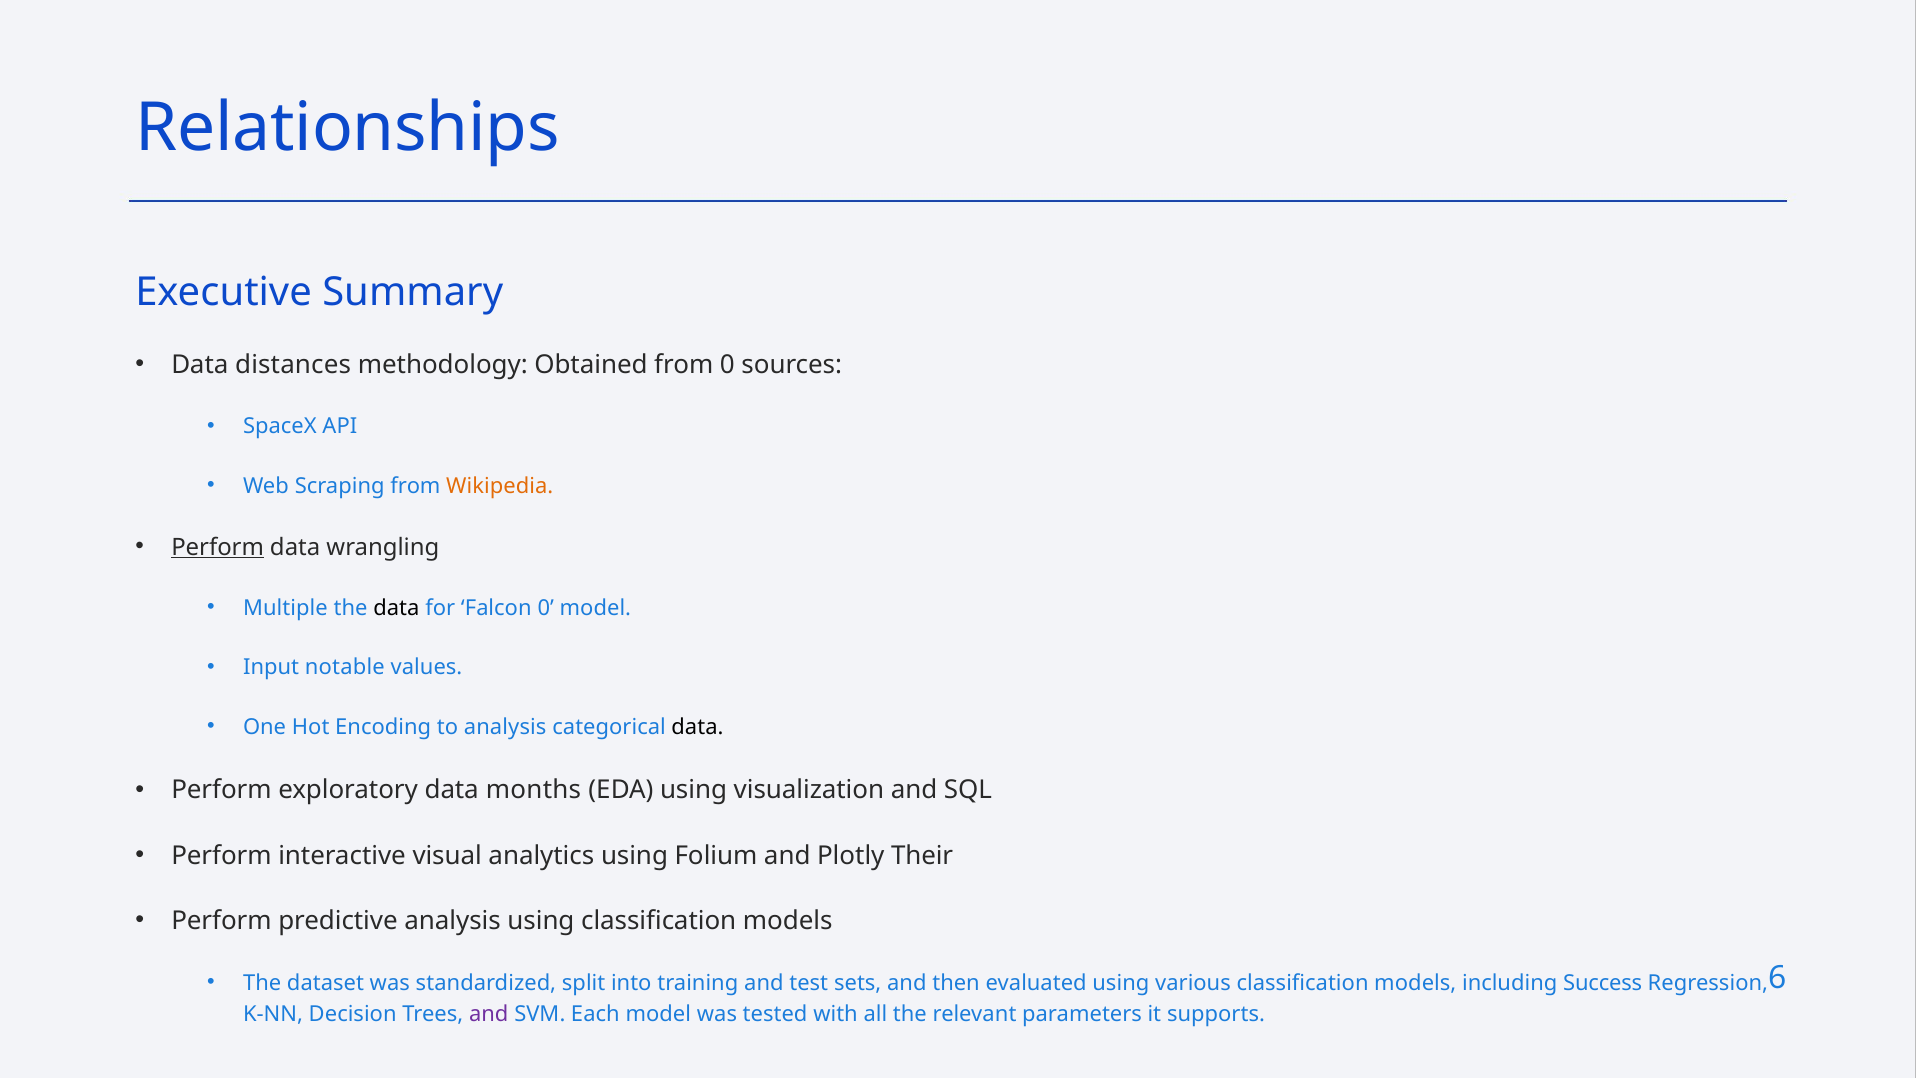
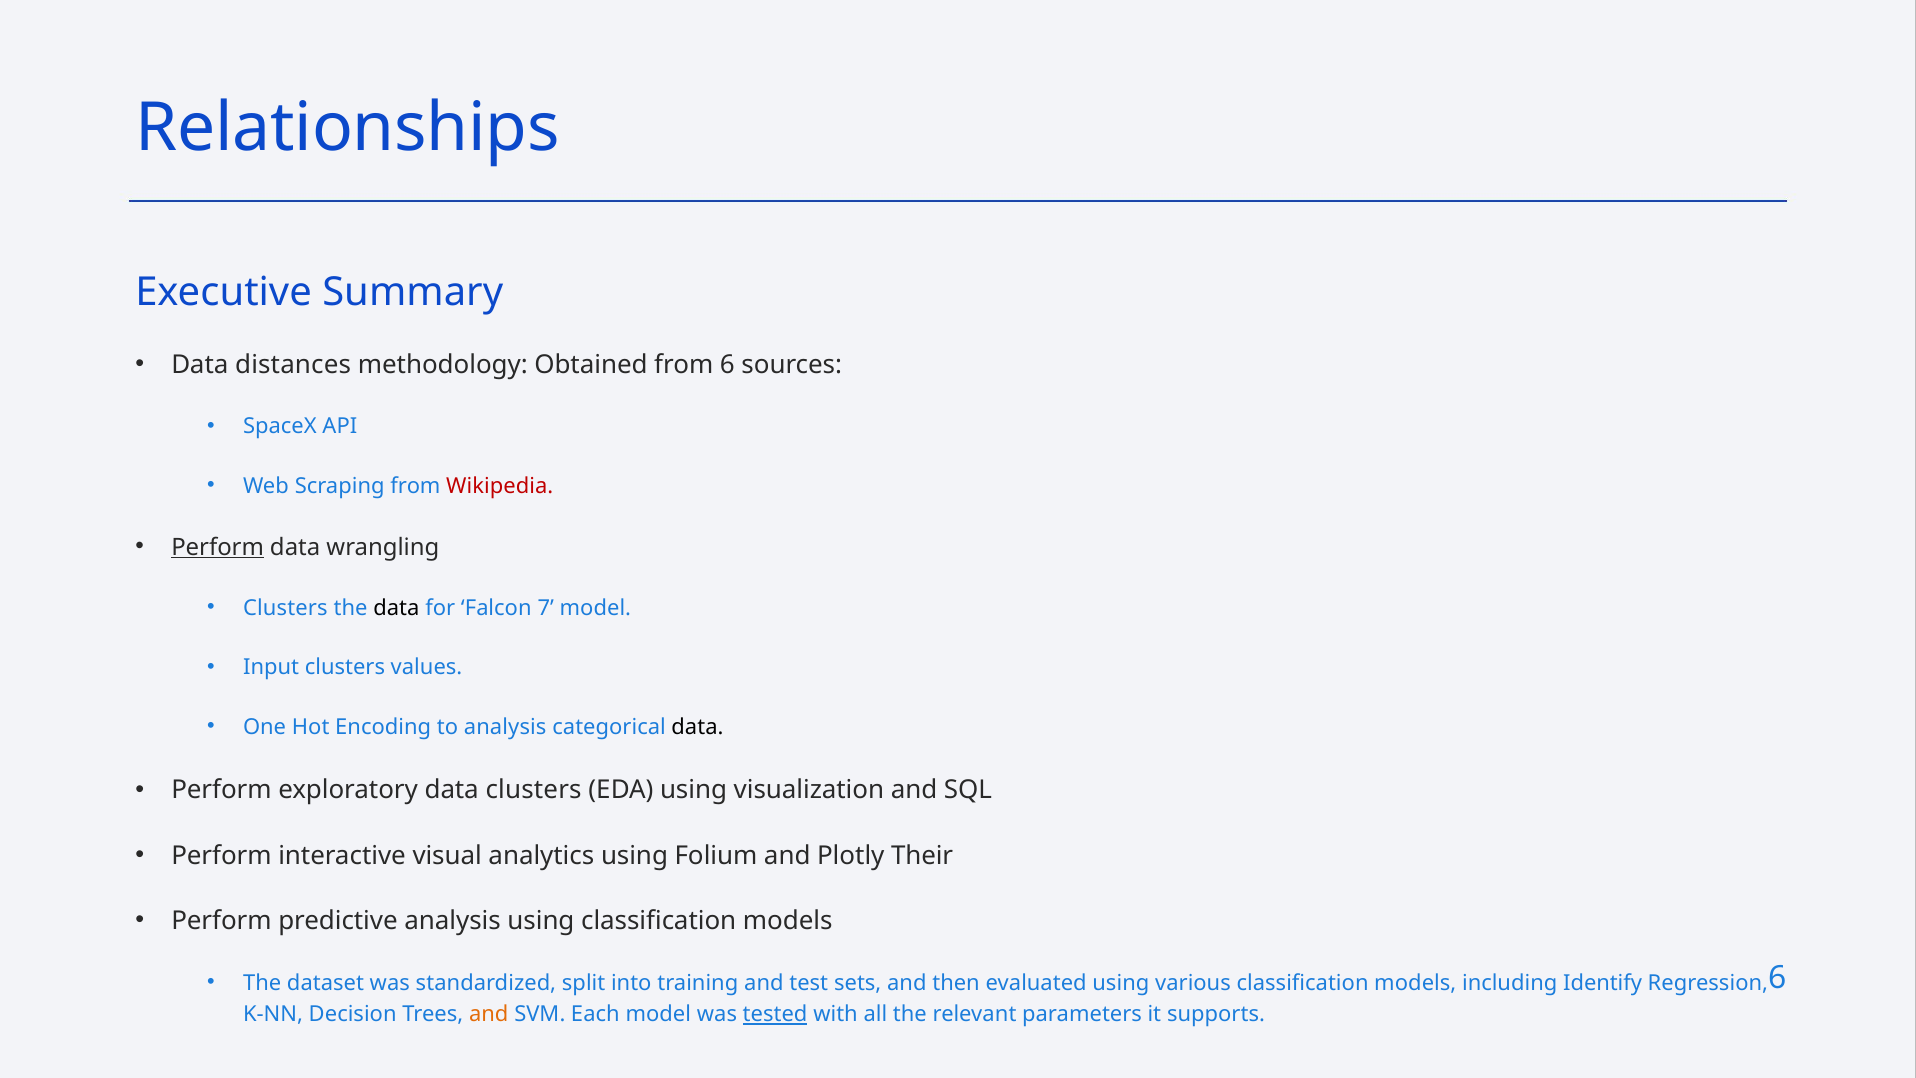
from 0: 0 -> 6 (727, 365)
Wikipedia colour: orange -> red (500, 486)
Multiple: Multiple -> Clusters (285, 608)
Falcon 0: 0 -> 7 (546, 608)
Input notable: notable -> clusters (345, 667)
data months: months -> clusters (534, 790)
Success: Success -> Identify (1603, 983)
and colour: purple -> orange (489, 1014)
tested underline: none -> present (775, 1014)
